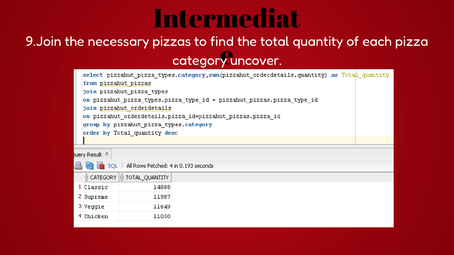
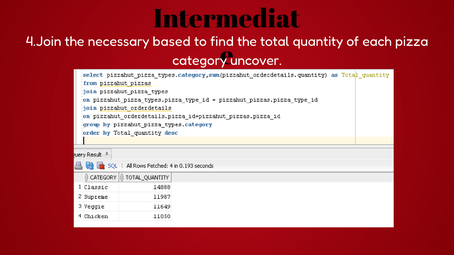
9.Join: 9.Join -> 4.Join (43, 41)
pizzas: pizzas -> based (172, 41)
